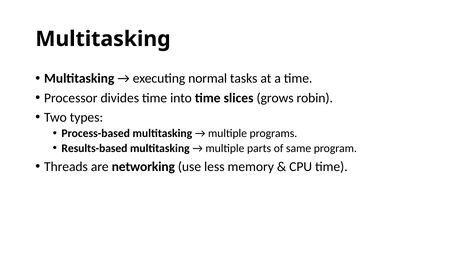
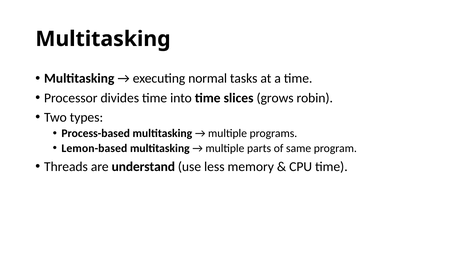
Results-based: Results-based -> Lemon-based (94, 148)
networking: networking -> understand (143, 167)
